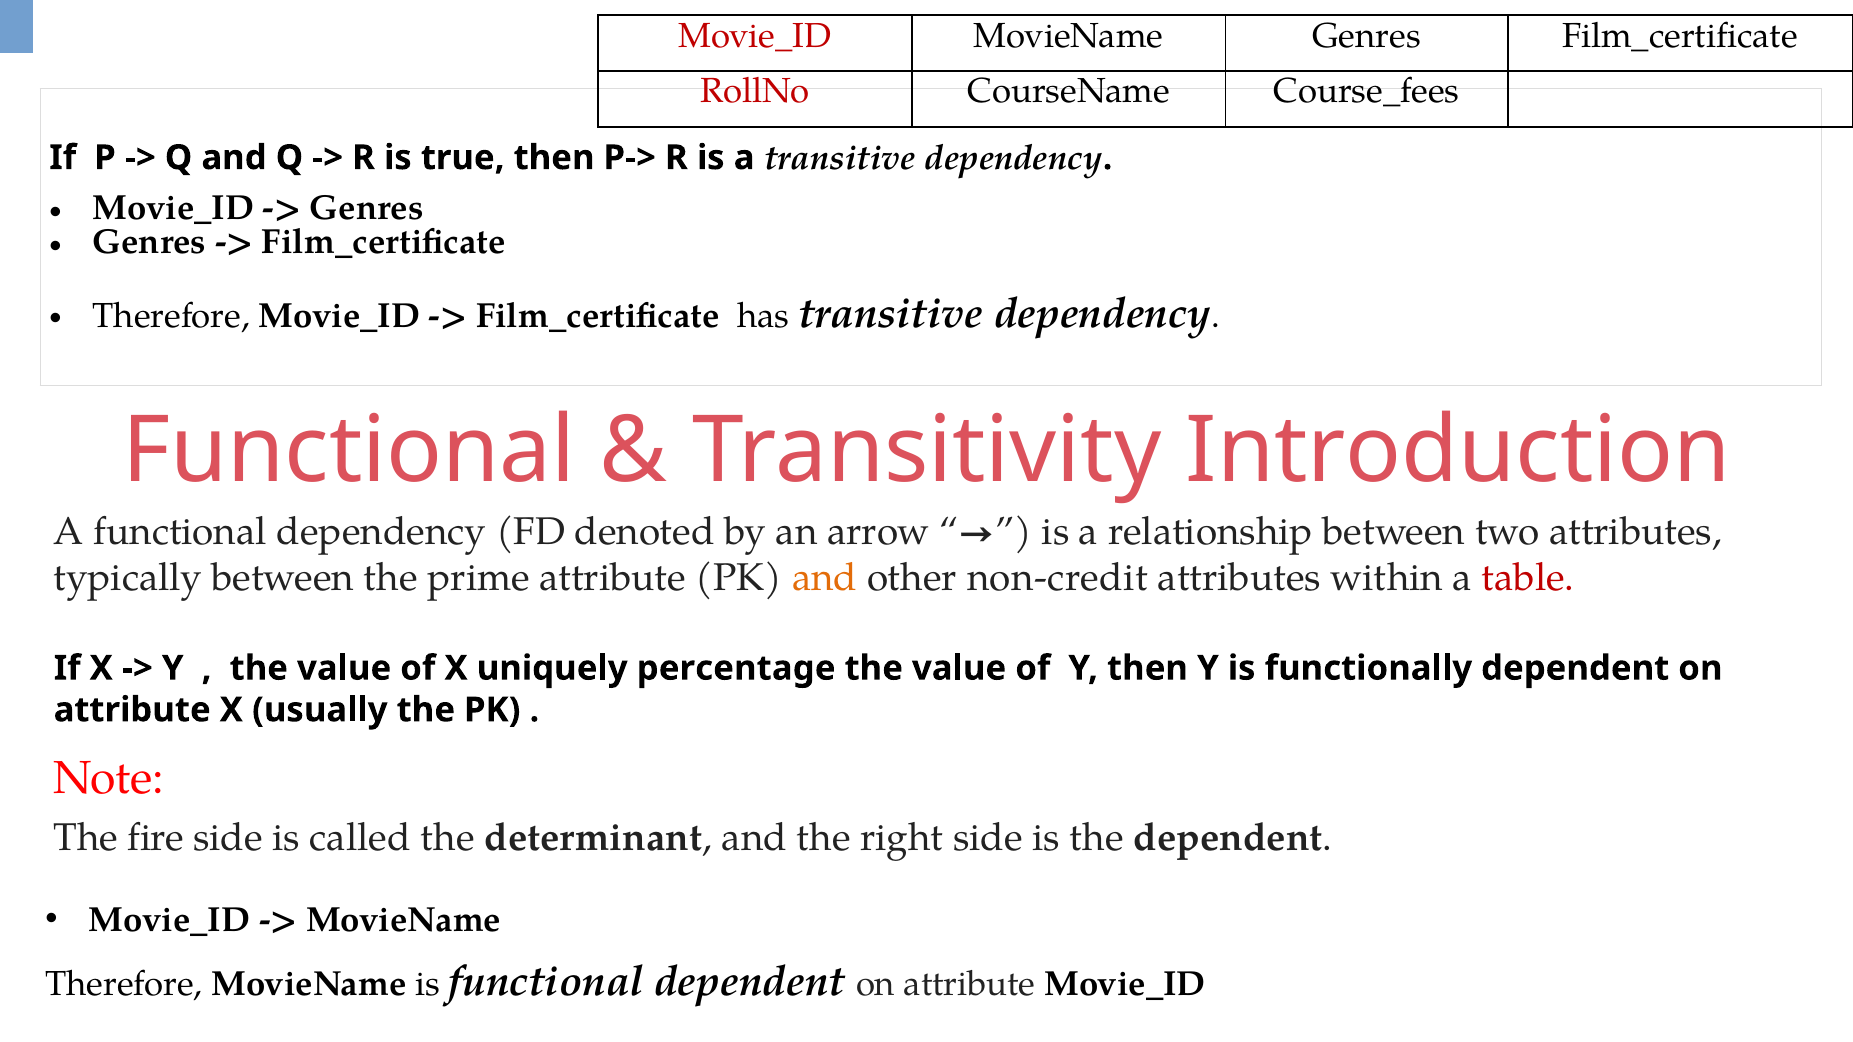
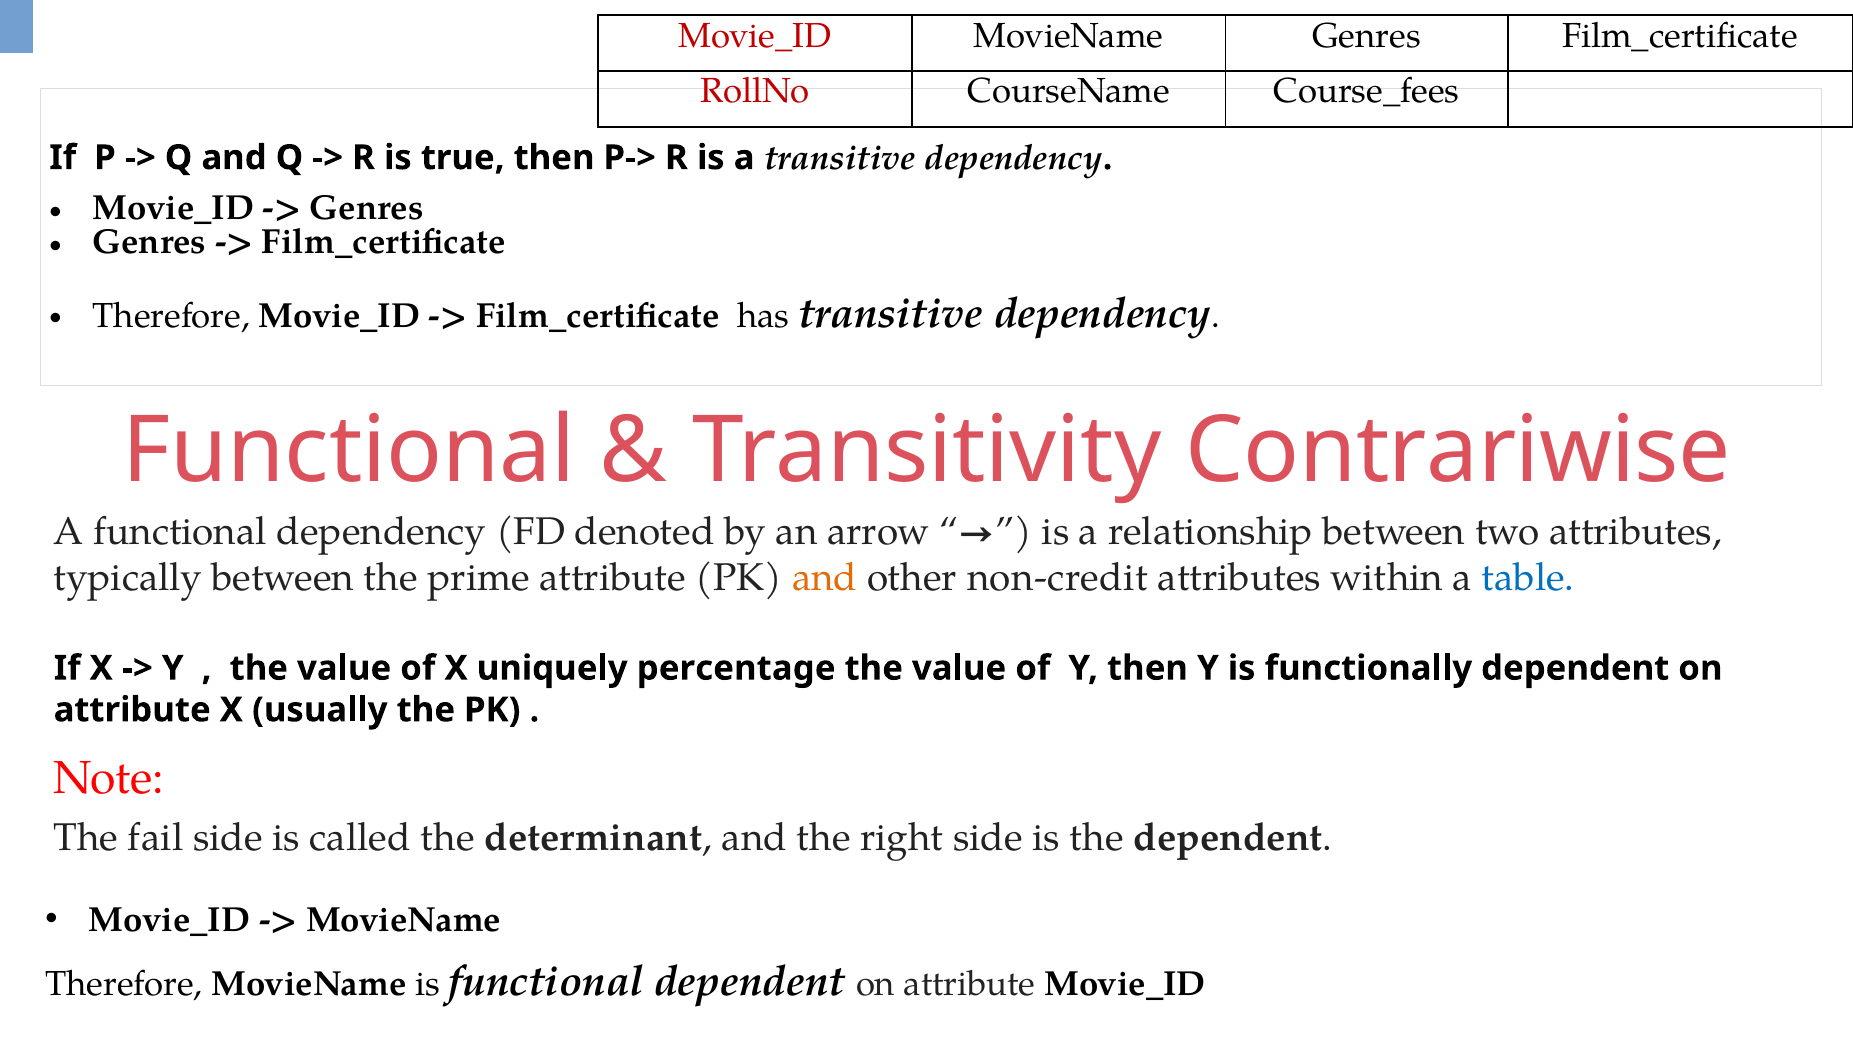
Introduction: Introduction -> Contrariwise (1458, 451)
table colour: red -> blue (1528, 578)
fire: fire -> fail (156, 838)
